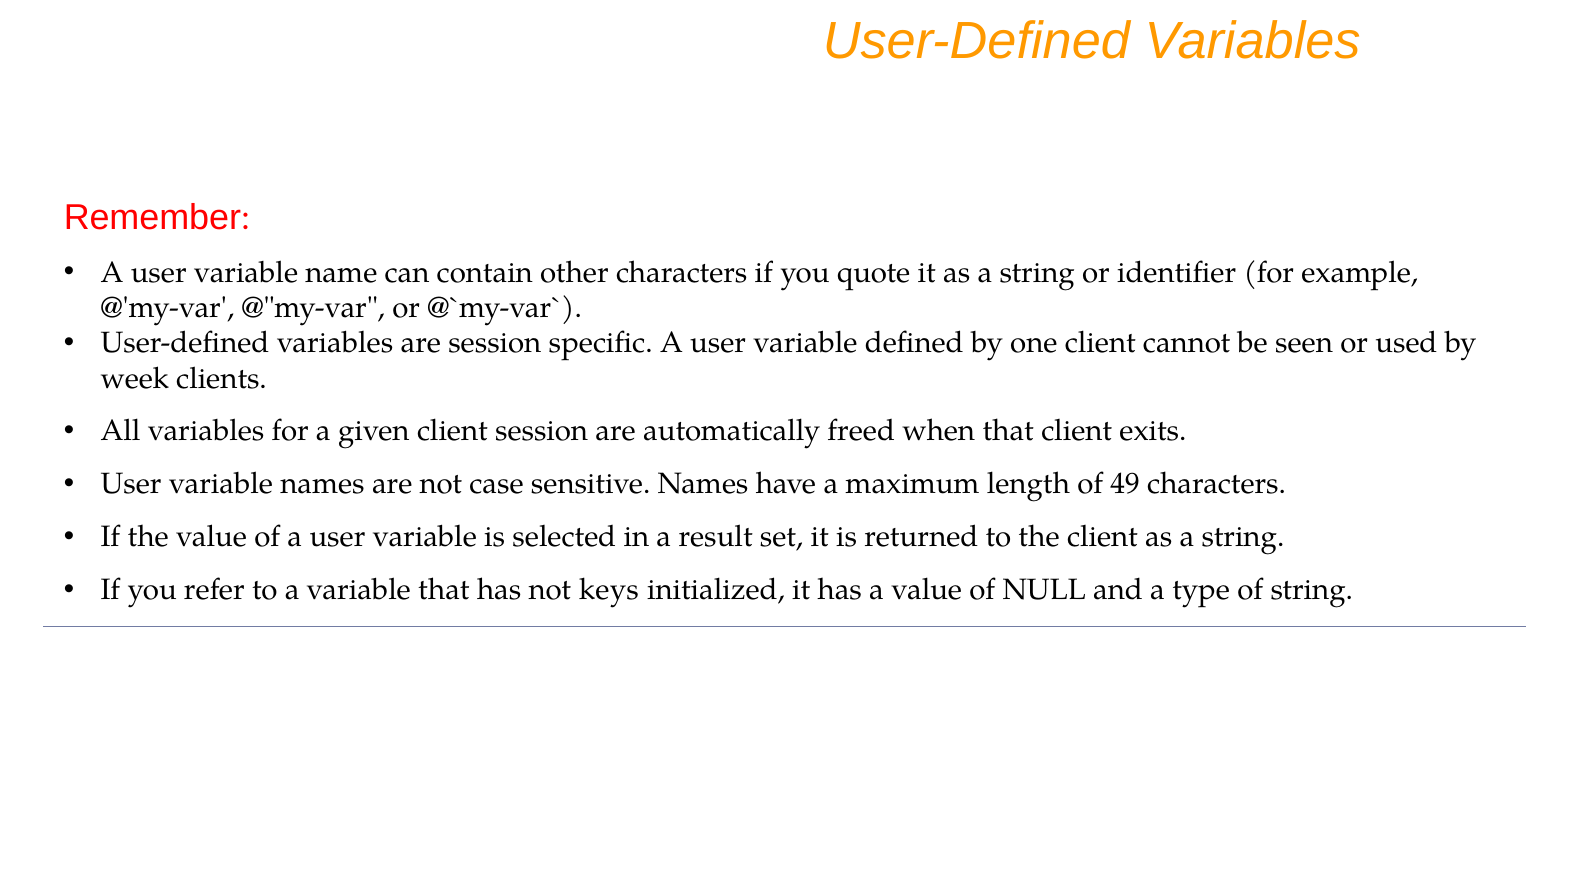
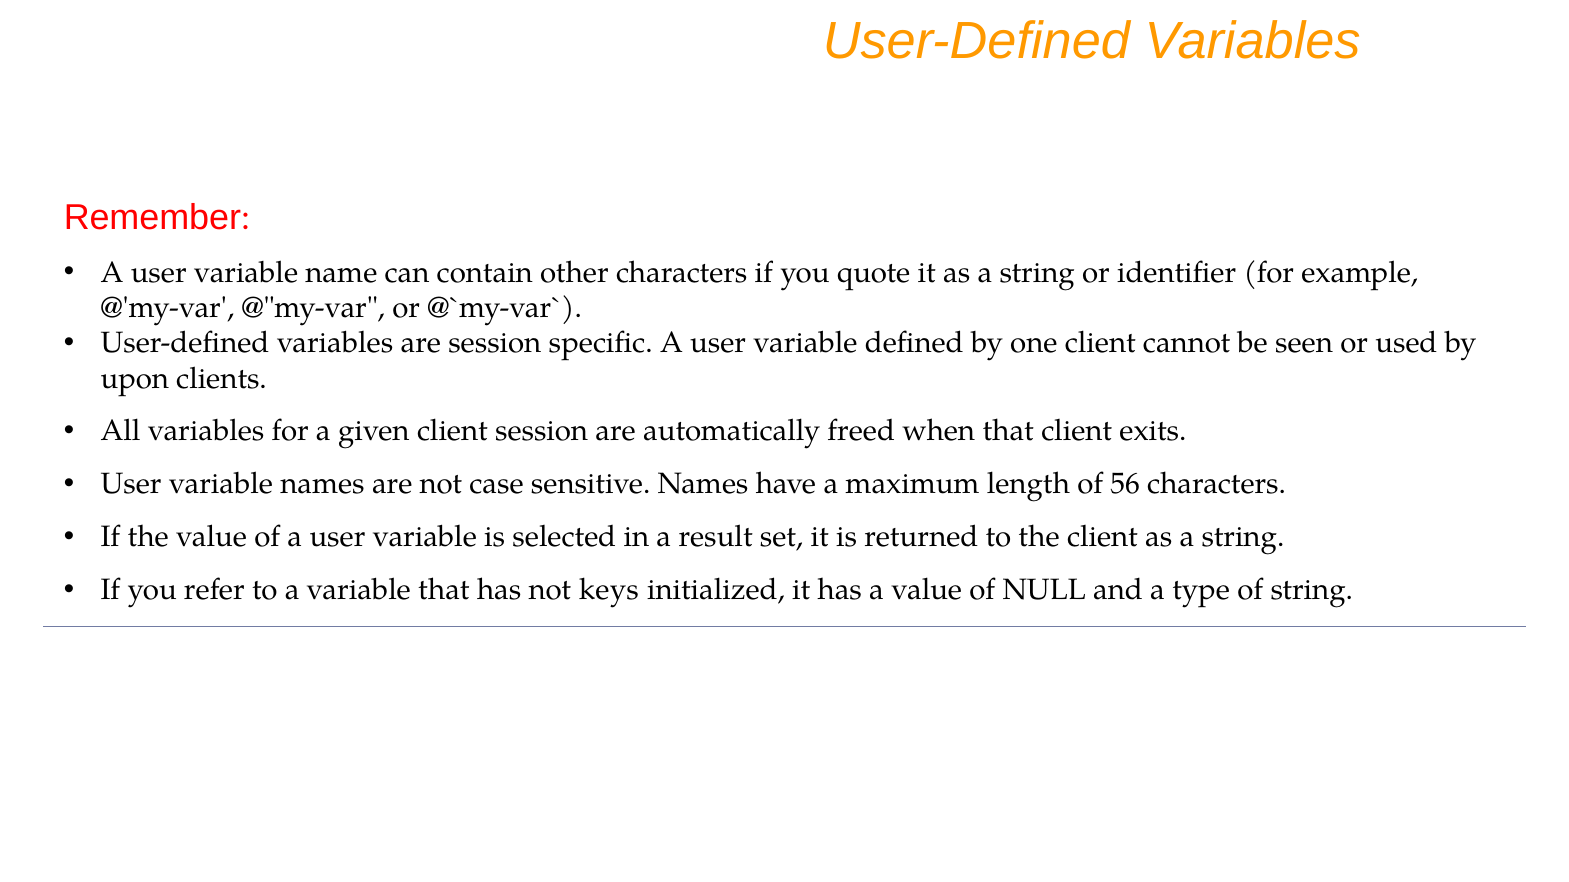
week: week -> upon (135, 379)
49: 49 -> 56 (1125, 484)
